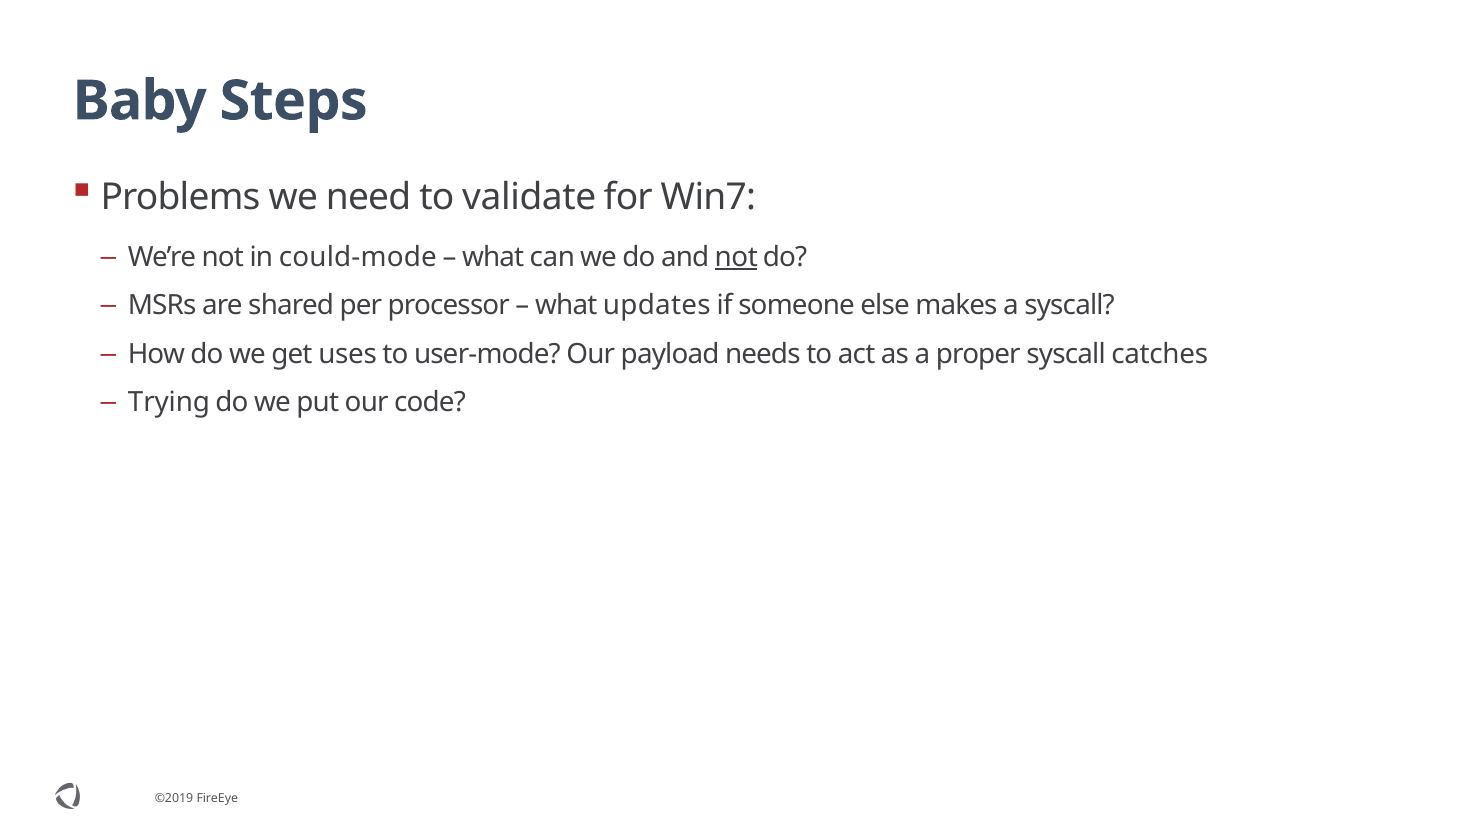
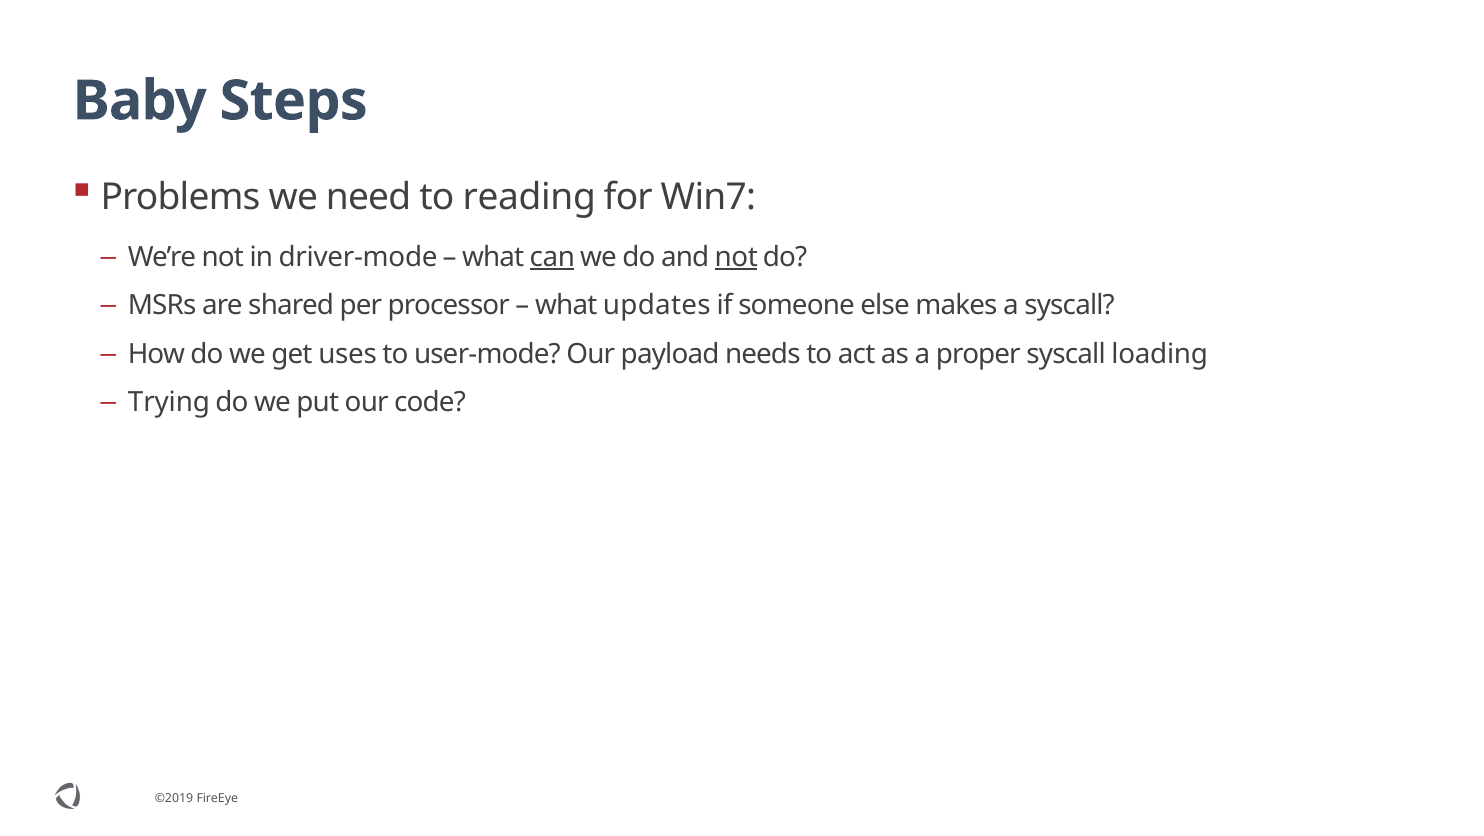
validate: validate -> reading (529, 197)
could-mode: could-mode -> driver-mode (358, 257)
can underline: none -> present (552, 257)
catches: catches -> loading (1160, 354)
